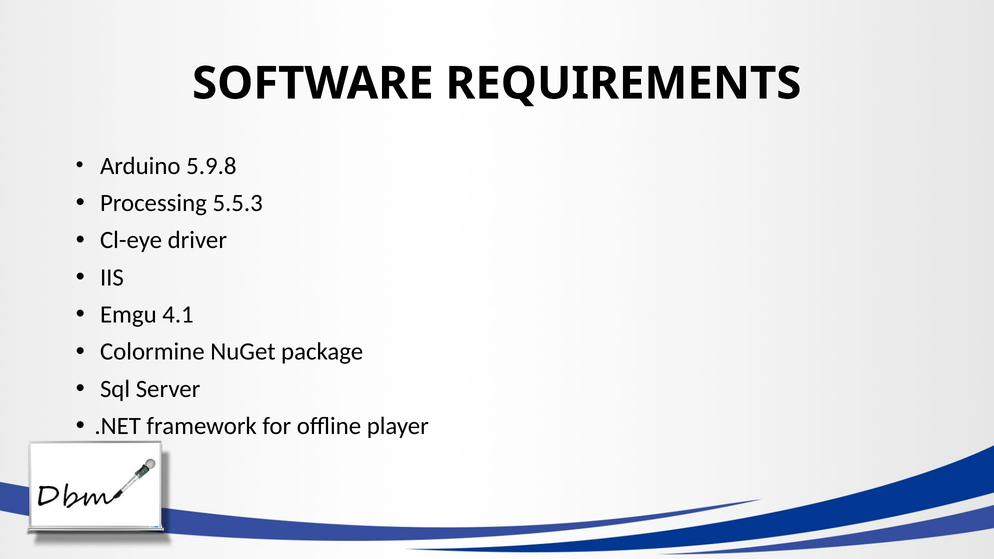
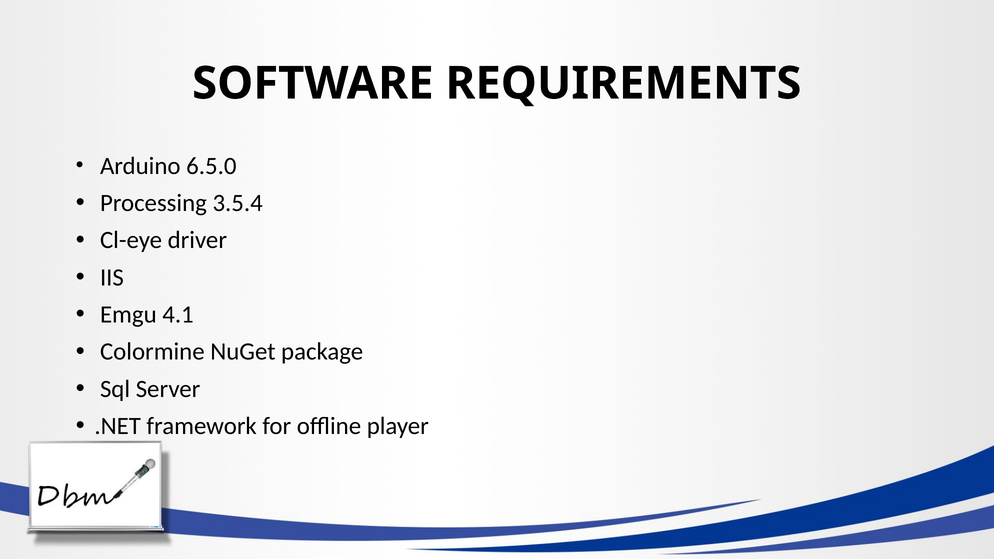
5.9.8: 5.9.8 -> 6.5.0 (211, 166)
5.5.3: 5.5.3 -> 3.5.4 (238, 203)
